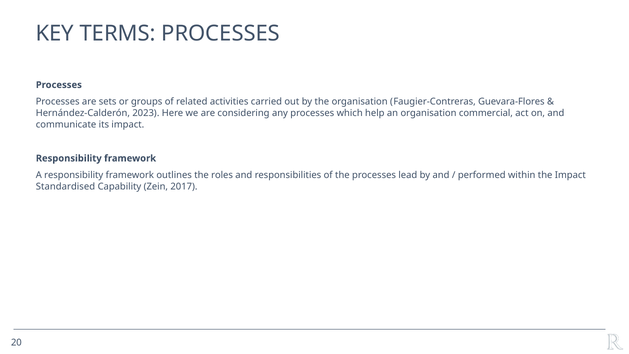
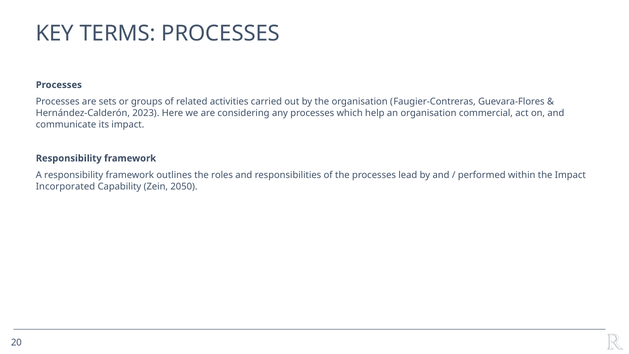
Standardised: Standardised -> Incorporated (65, 186)
2017: 2017 -> 2050 (184, 186)
